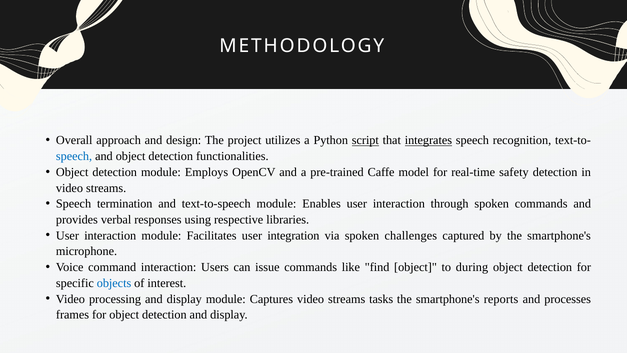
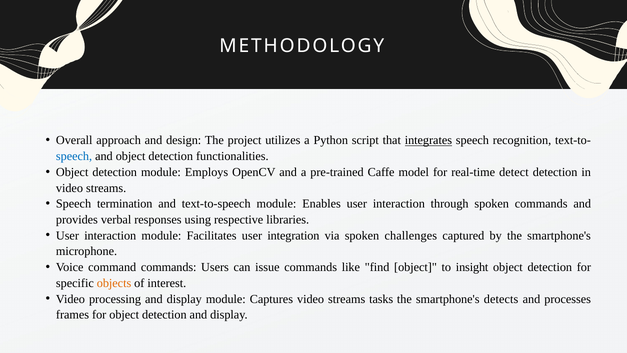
script underline: present -> none (365, 140)
safety: safety -> detect (514, 172)
command interaction: interaction -> commands (169, 267)
during: during -> insight (472, 267)
objects colour: blue -> orange (114, 283)
reports: reports -> detects (501, 299)
